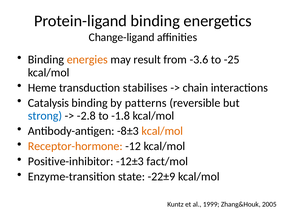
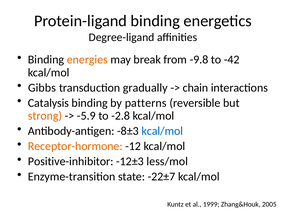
Change-ligand: Change-ligand -> Degree-ligand (122, 37)
result: result -> break (147, 59)
-3.6: -3.6 -> -9.8 (199, 59)
-25: -25 -> -42 (232, 59)
Heme: Heme -> Gibbs (42, 87)
stabilises: stabilises -> gradually (145, 87)
strong colour: blue -> orange (45, 116)
-2.8: -2.8 -> -5.9 (86, 116)
-1.8: -1.8 -> -2.8 (121, 116)
kcal/mol colour: orange -> blue (162, 131)
fact/mol: fact/mol -> less/mol (167, 161)
-22±9: -22±9 -> -22±7 (162, 176)
